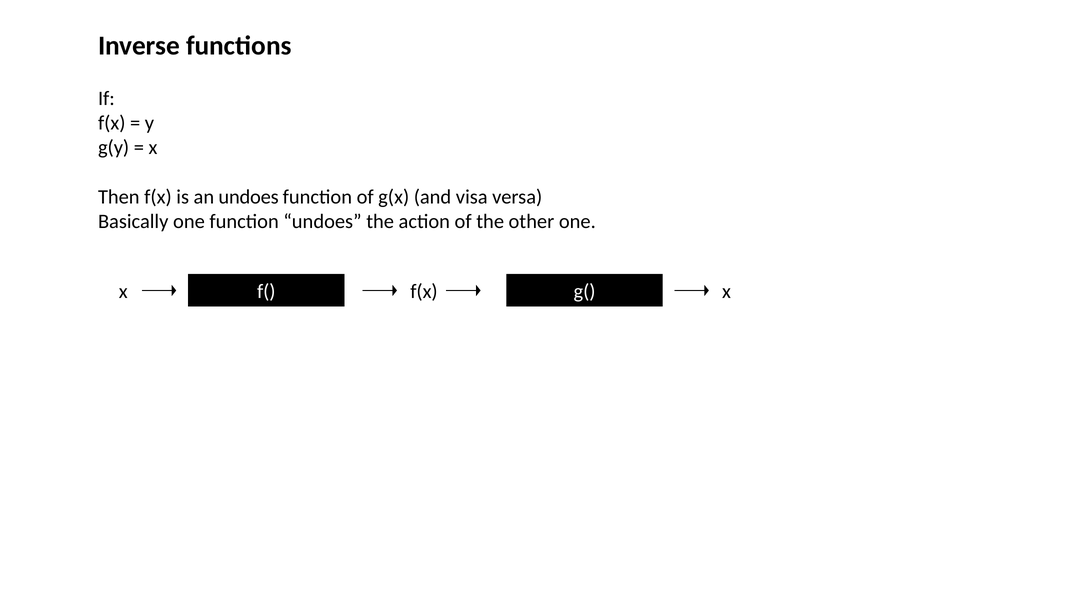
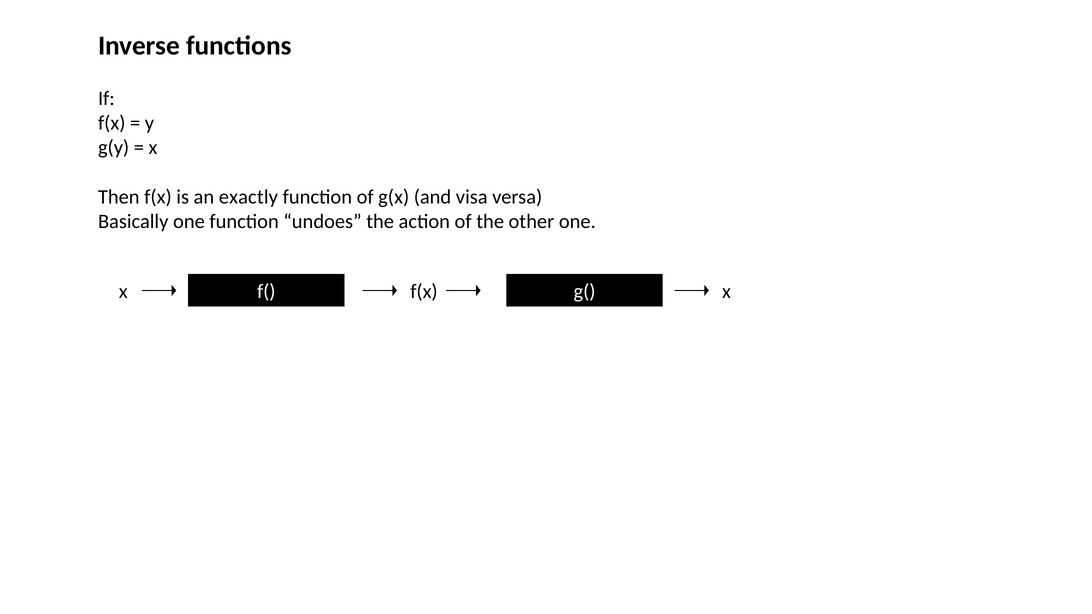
an undoes: undoes -> exactly (248, 197)
